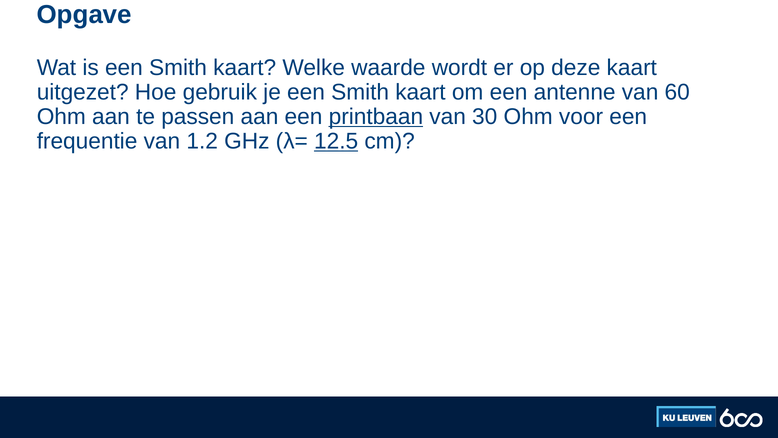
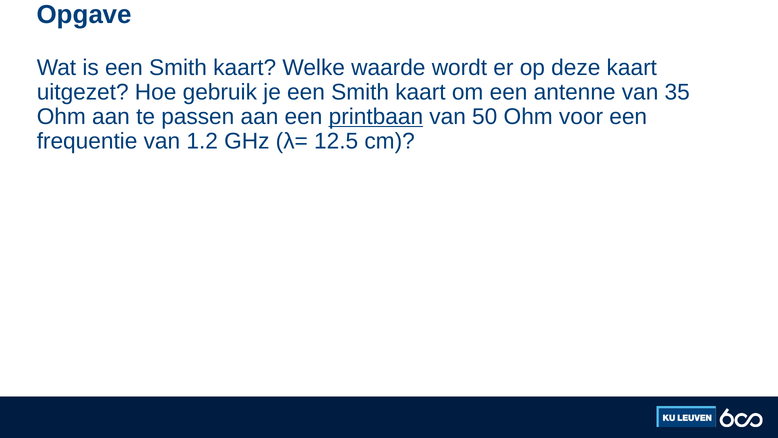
60: 60 -> 35 (677, 92)
30: 30 -> 50 (485, 117)
12.5 underline: present -> none (336, 141)
